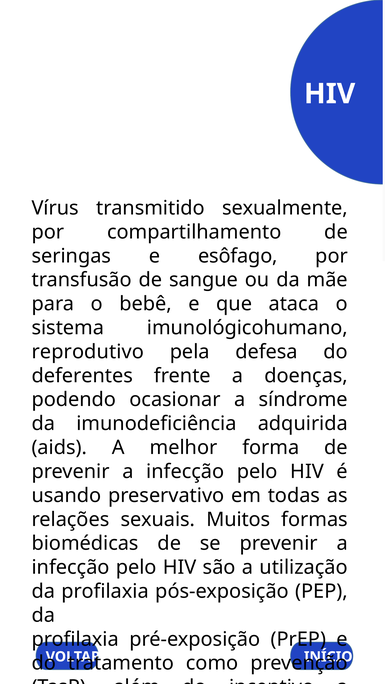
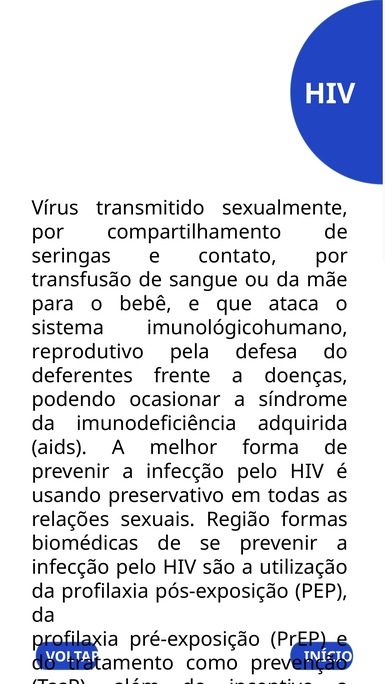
esôfago: esôfago -> contato (238, 256)
Muitos: Muitos -> Região (238, 520)
